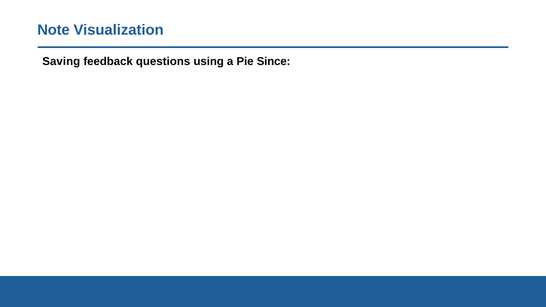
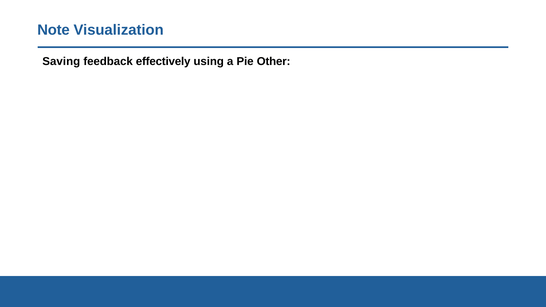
questions: questions -> effectively (163, 61)
Since: Since -> Other (274, 61)
